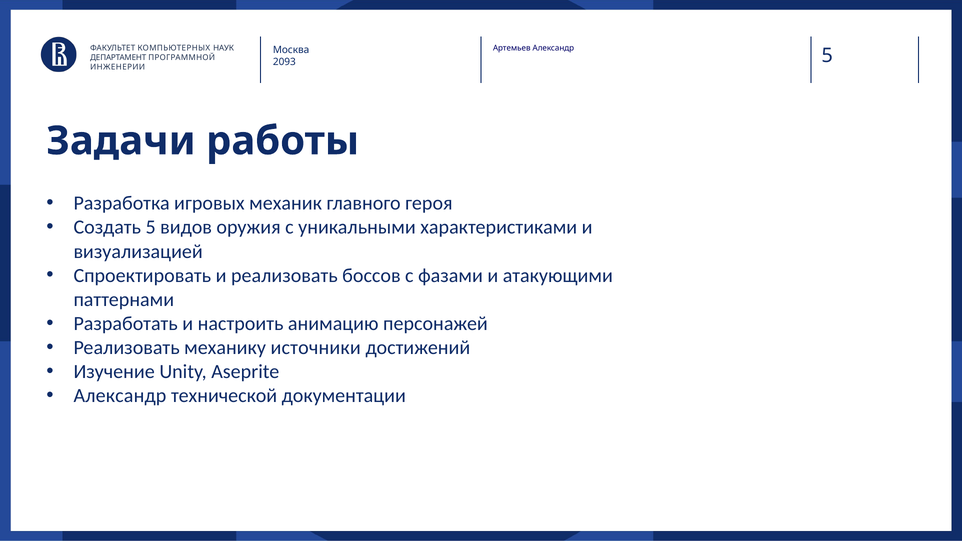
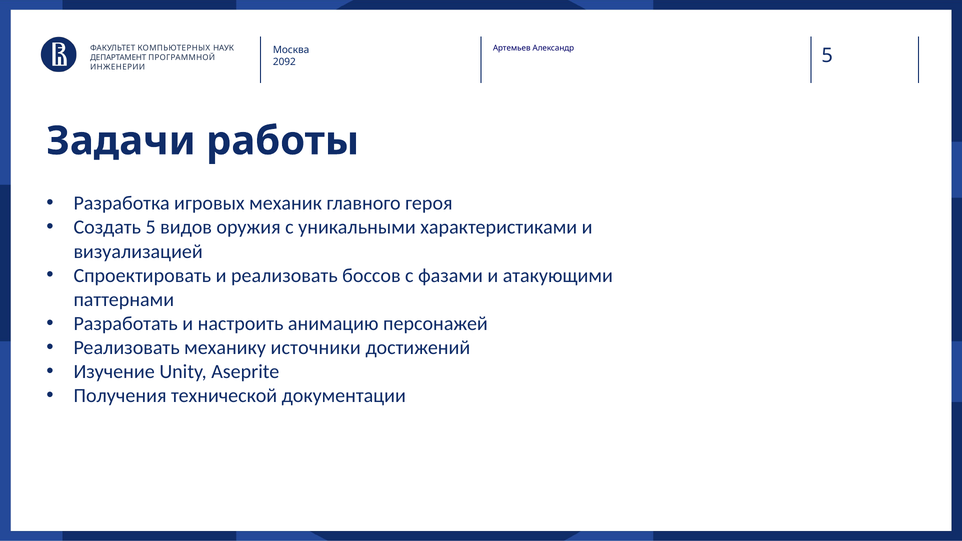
2093: 2093 -> 2092 (284, 62)
Александр: Александр -> Получения (120, 396)
